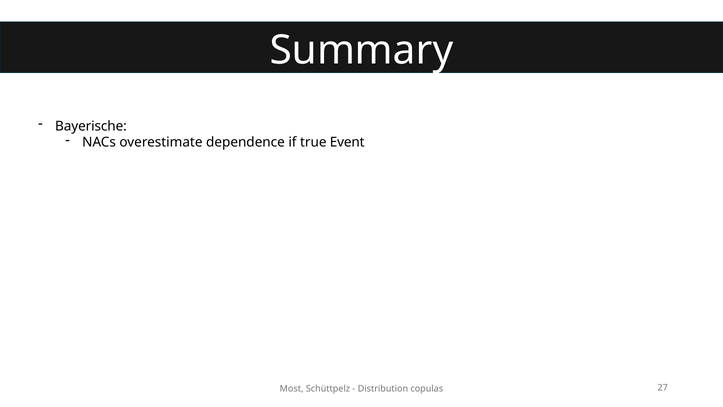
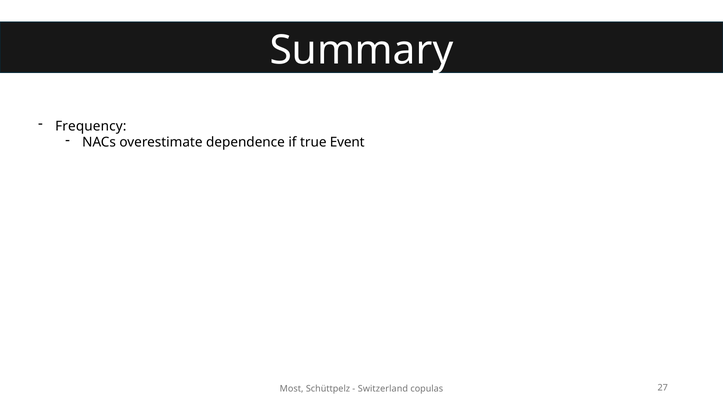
Bayerische: Bayerische -> Frequency (91, 126)
Distribution: Distribution -> Switzerland (383, 388)
